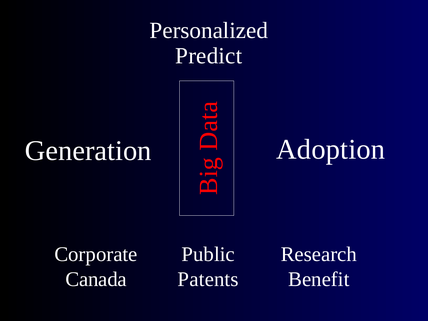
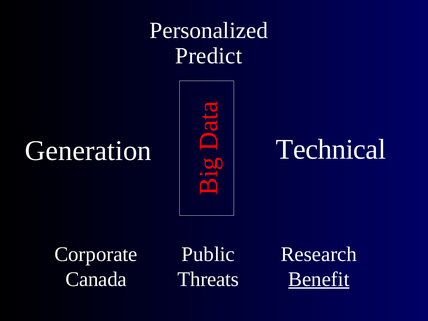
Adoption: Adoption -> Technical (331, 150)
Benefit underline: none -> present (319, 279)
Patents: Patents -> Threats (208, 279)
